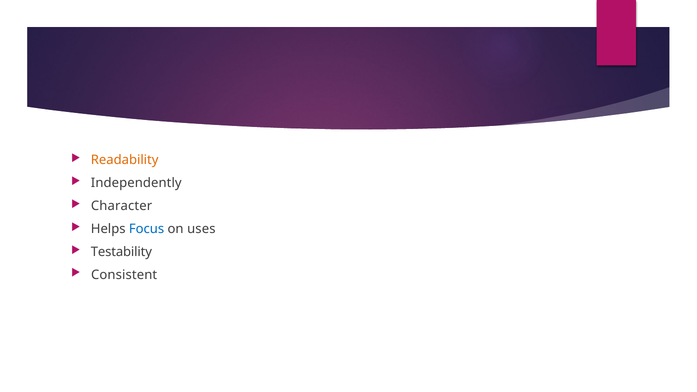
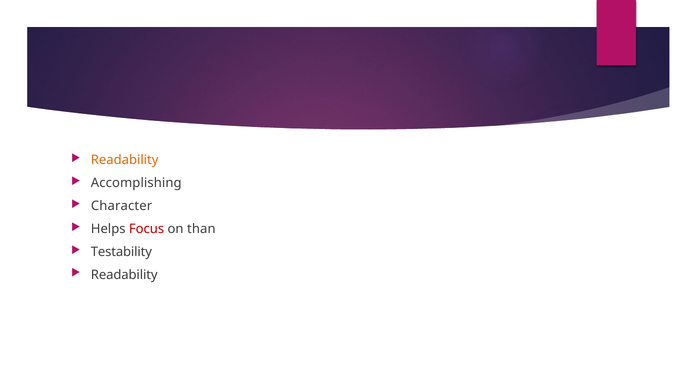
Independently: Independently -> Accomplishing (136, 183)
Focus colour: blue -> red (147, 229)
uses: uses -> than (201, 229)
Consistent: Consistent -> Readability (124, 275)
